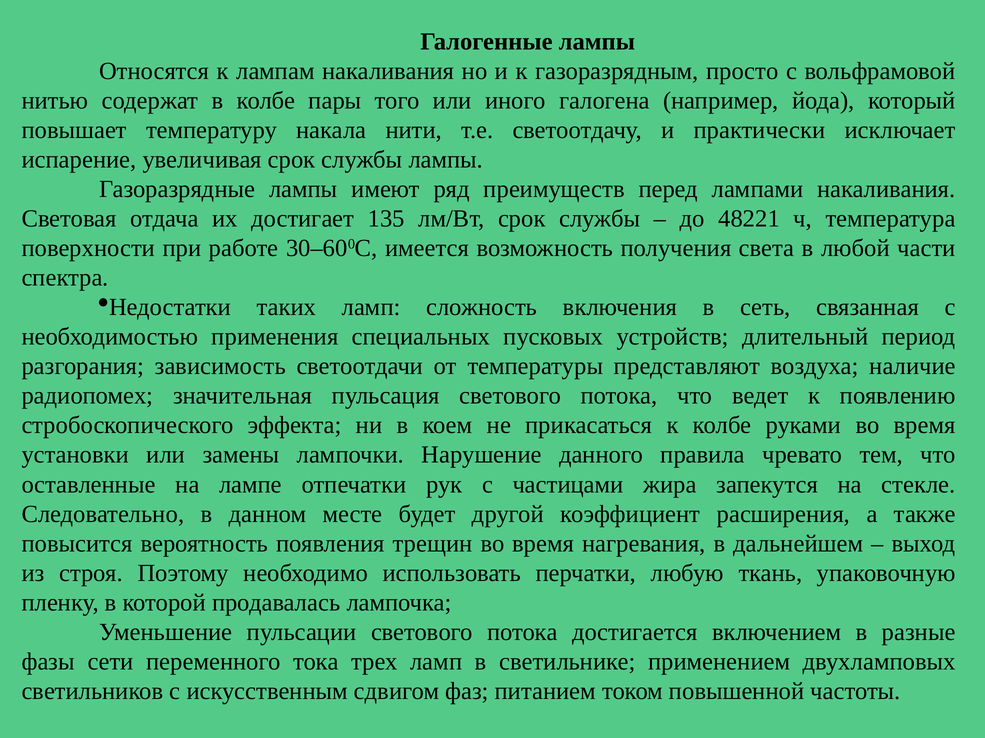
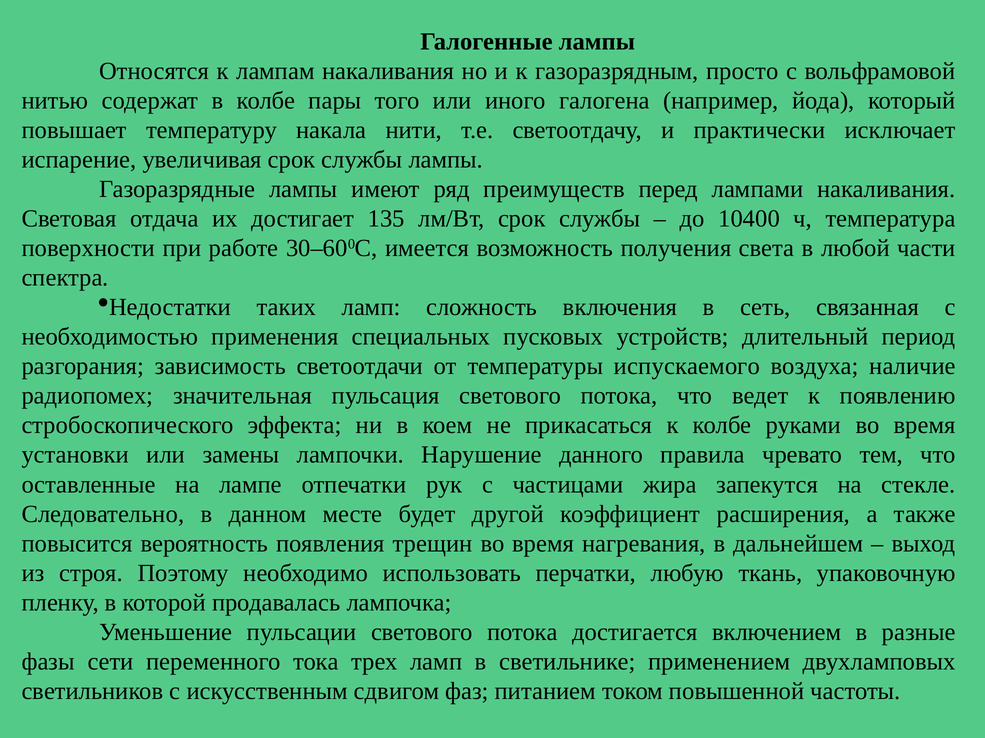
48221: 48221 -> 10400 (749, 219)
представляют: представляют -> испускаемого (687, 367)
